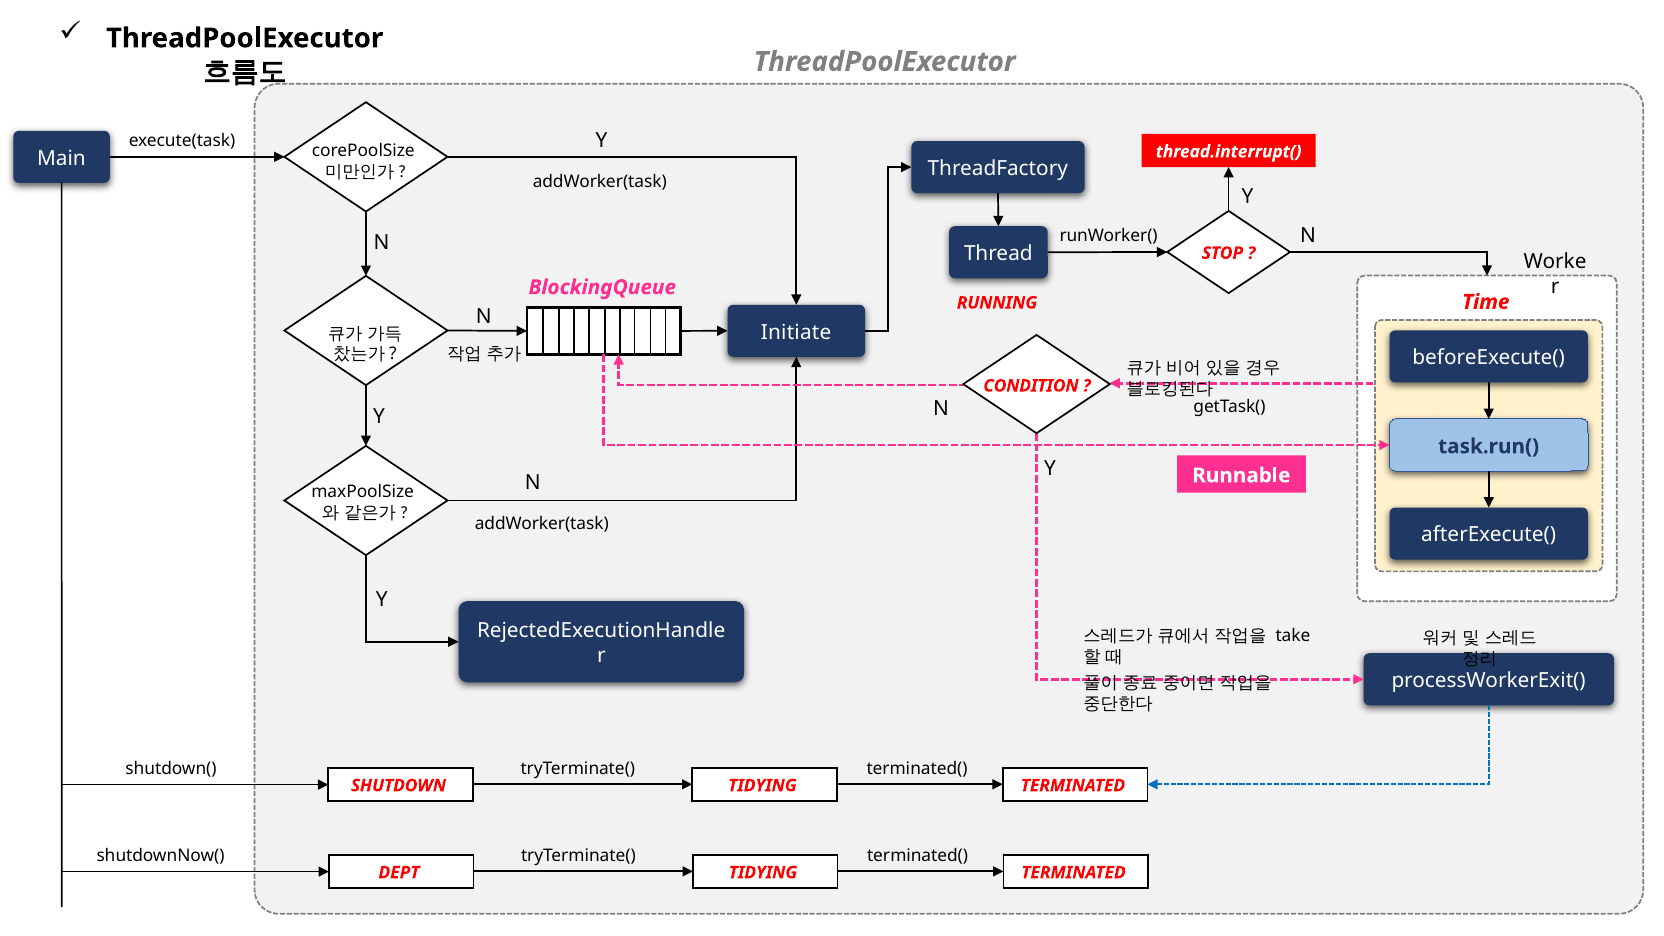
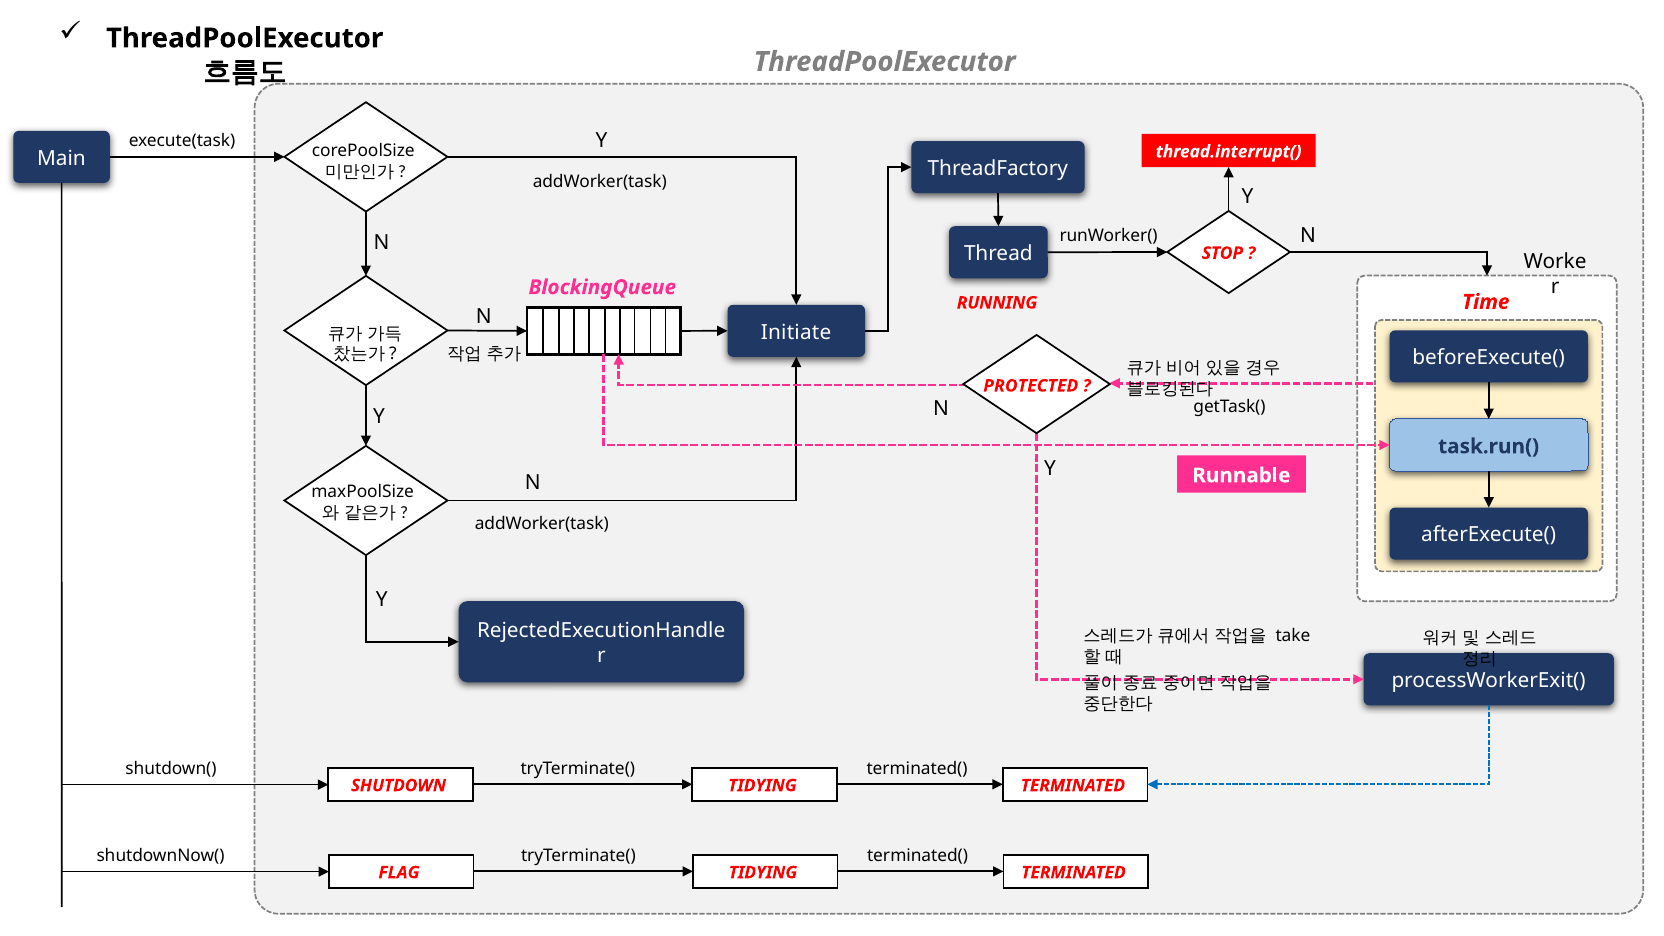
CONDITION: CONDITION -> PROTECTED (1031, 386)
DEPT: DEPT -> FLAG (399, 873)
